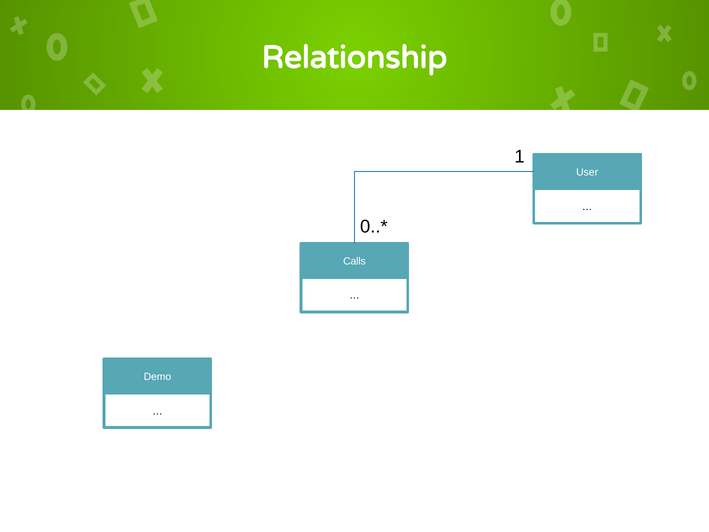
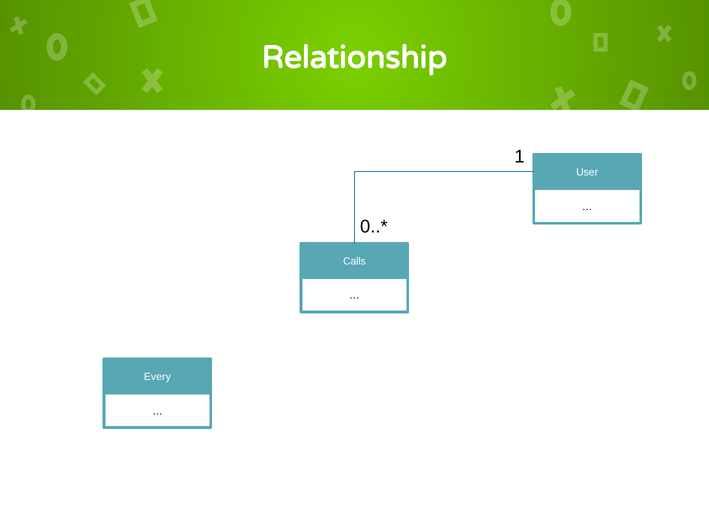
Demo: Demo -> Every (157, 377)
